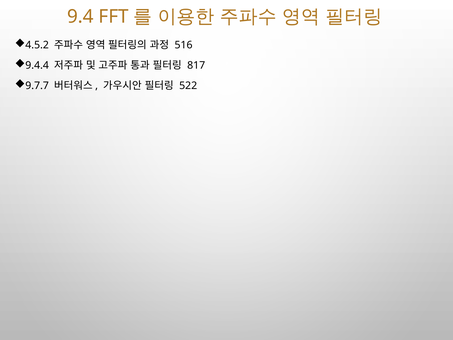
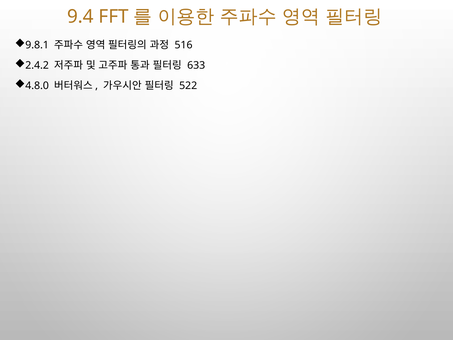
4.5.2: 4.5.2 -> 9.8.1 (37, 45)
9.4.4: 9.4.4 -> 2.4.2 (37, 65)
817: 817 -> 633 (196, 65)
9.7.7: 9.7.7 -> 4.8.0 (37, 86)
